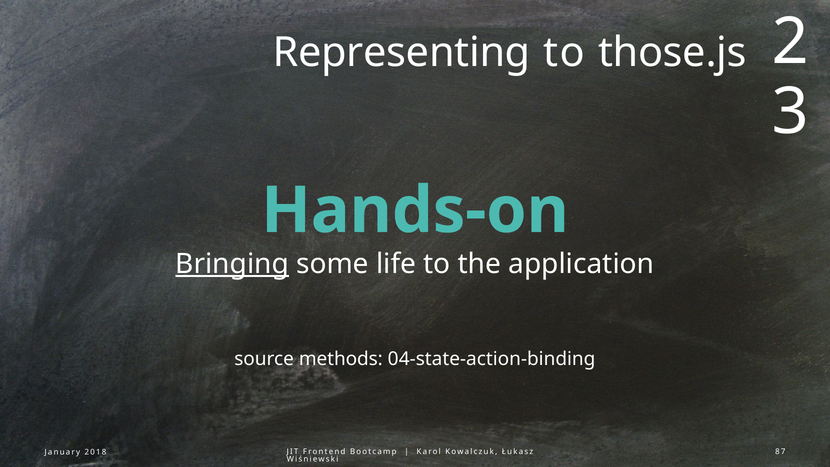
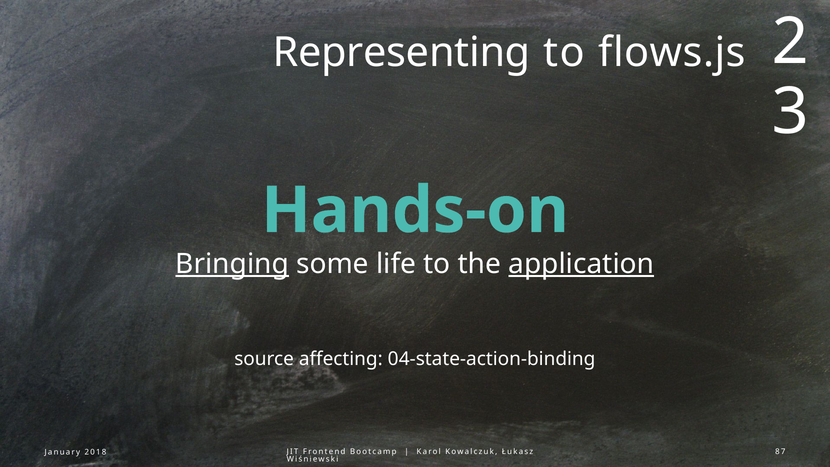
those.js: those.js -> flows.js (672, 52)
application underline: none -> present (581, 264)
methods: methods -> affecting (341, 359)
